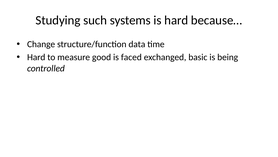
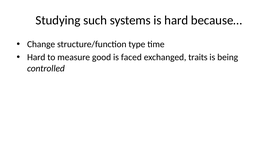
data: data -> type (137, 44)
basic: basic -> traits (198, 57)
